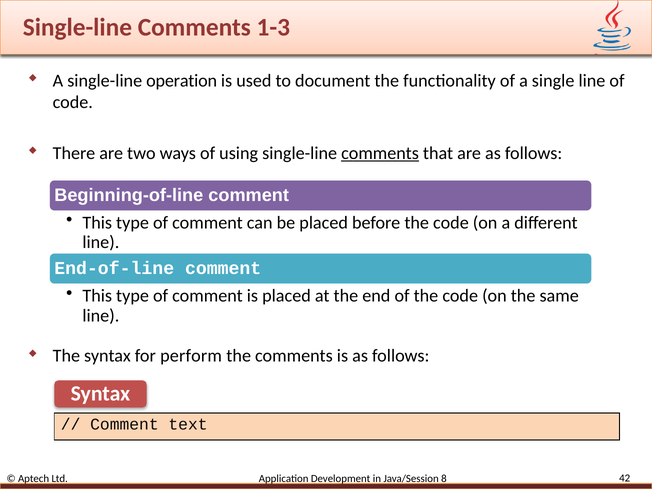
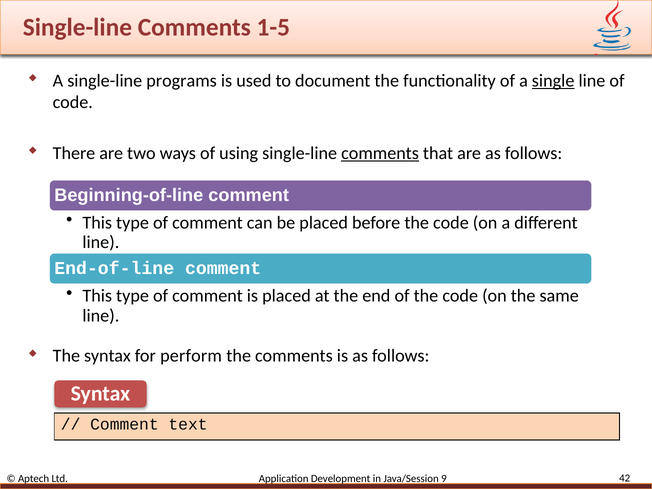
1-3: 1-3 -> 1-5 (273, 27)
operation: operation -> programs (182, 81)
single underline: none -> present (553, 81)
8: 8 -> 9 (444, 479)
